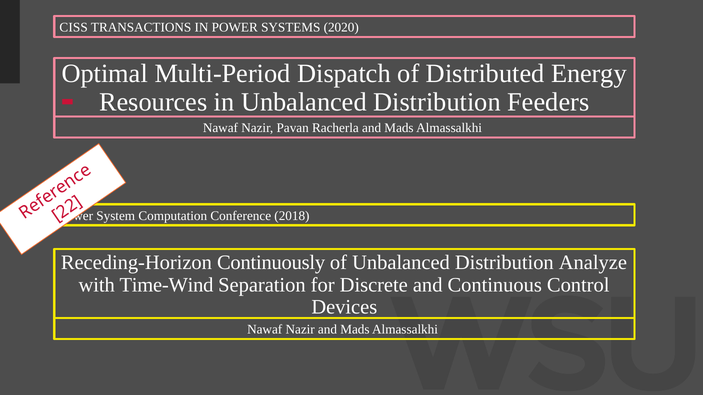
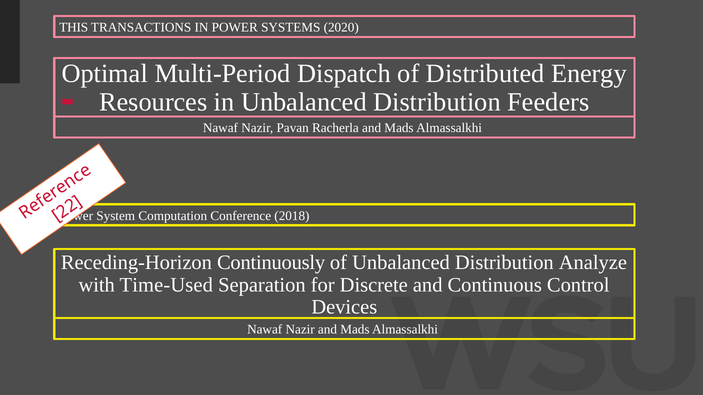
CISS: CISS -> THIS (74, 27)
Time-Wind: Time-Wind -> Time-Used (166, 285)
